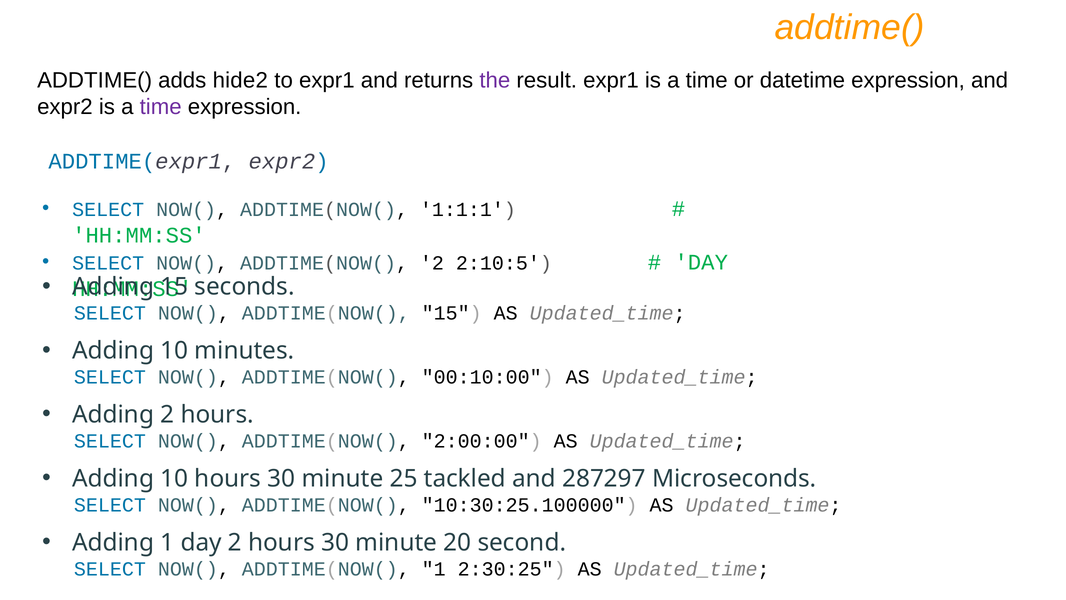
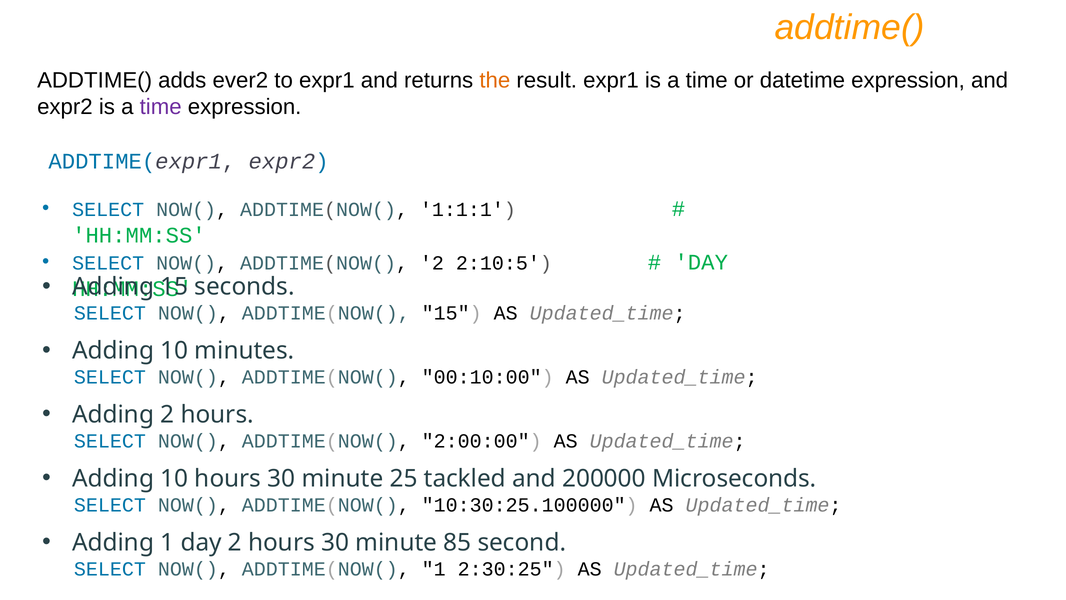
hide2: hide2 -> ever2 (240, 80)
the colour: purple -> orange (495, 80)
287297: 287297 -> 200000 (604, 478)
20: 20 -> 85 (457, 542)
